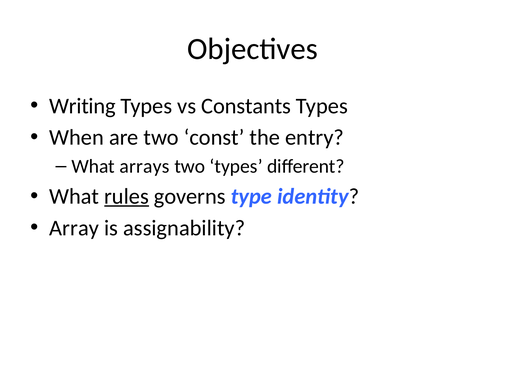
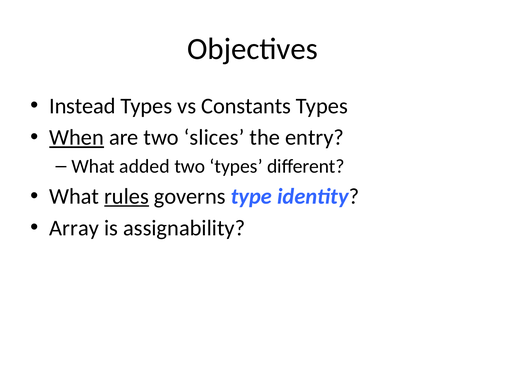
Writing: Writing -> Instead (82, 106)
When underline: none -> present (77, 137)
const: const -> slices (214, 137)
arrays: arrays -> added (145, 166)
